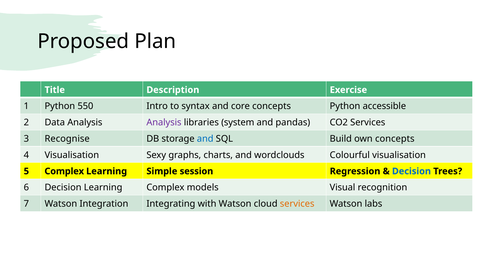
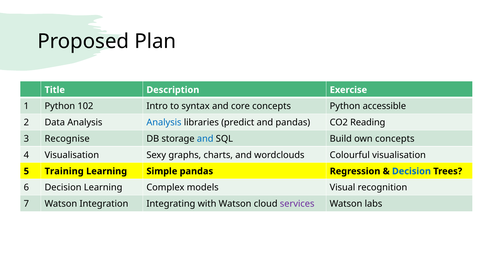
550: 550 -> 102 (85, 106)
Analysis colour: purple -> blue (164, 122)
system: system -> predict (238, 122)
CO2 Services: Services -> Reading (368, 122)
5 Complex: Complex -> Training (64, 171)
Simple session: session -> pandas (196, 171)
services colour: orange -> purple (297, 204)
